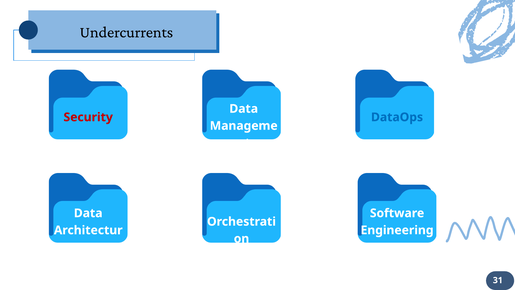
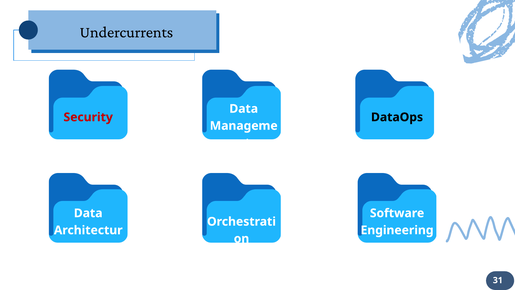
DataOps colour: blue -> black (397, 117)
